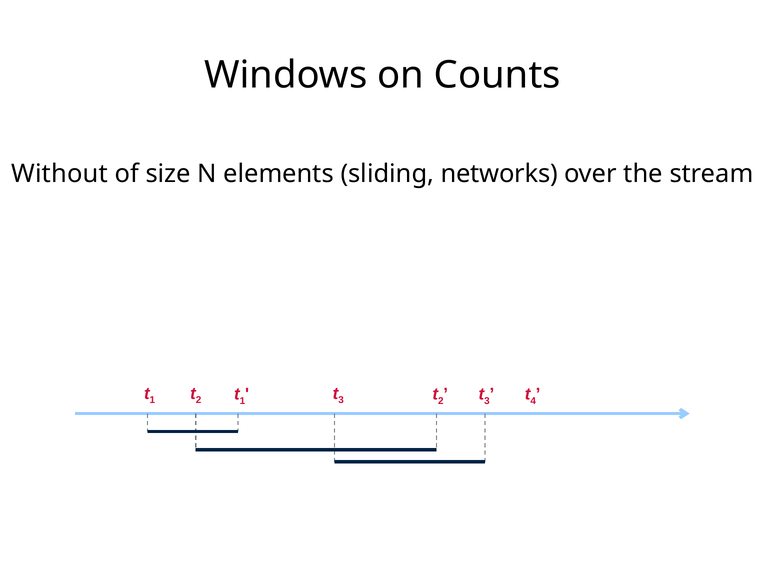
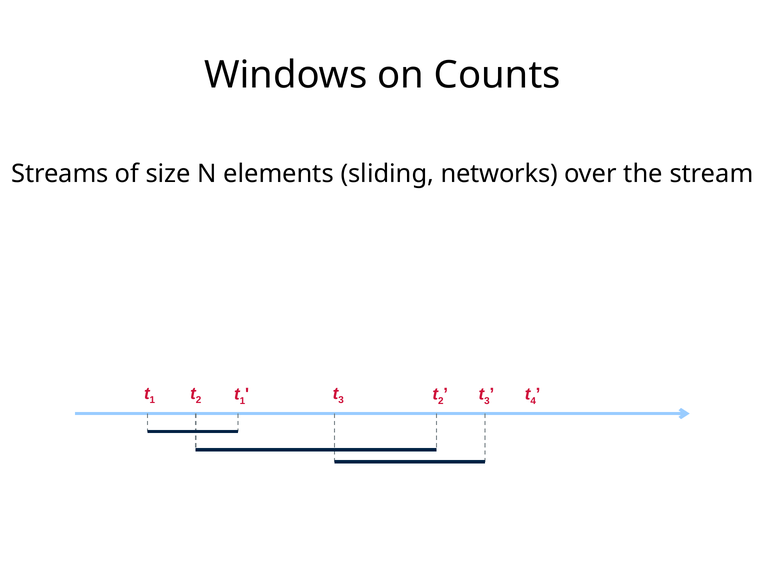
Without: Without -> Streams (60, 174)
